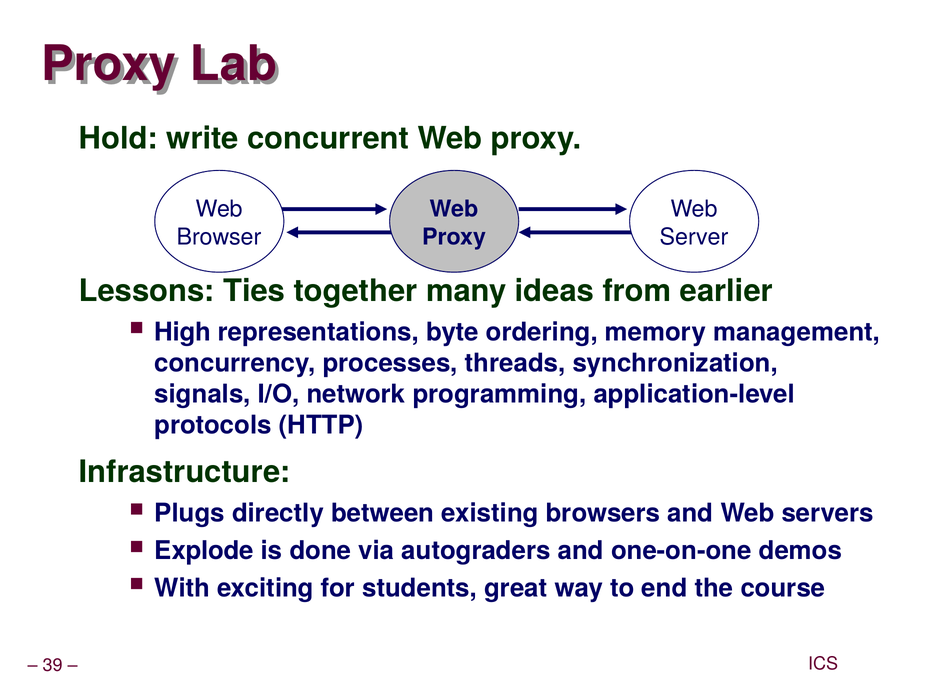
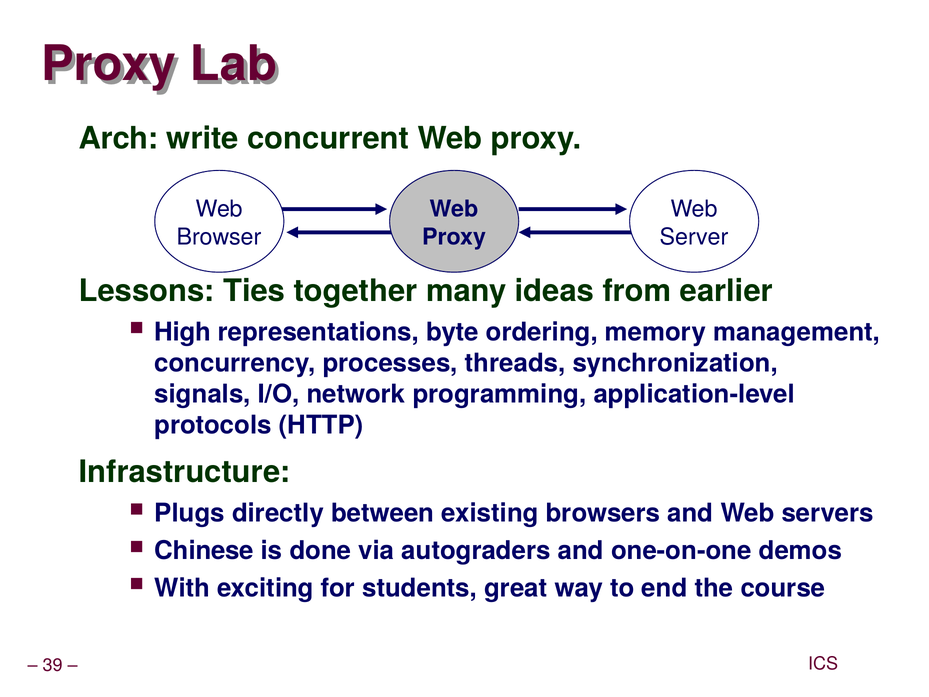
Hold: Hold -> Arch (119, 139)
Explode: Explode -> Chinese (204, 550)
